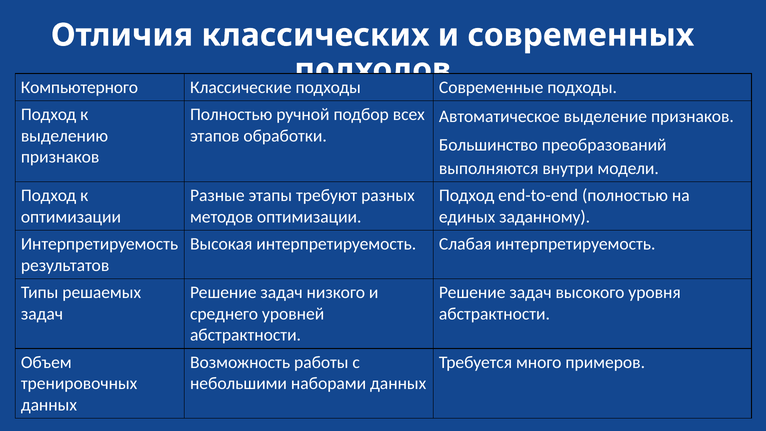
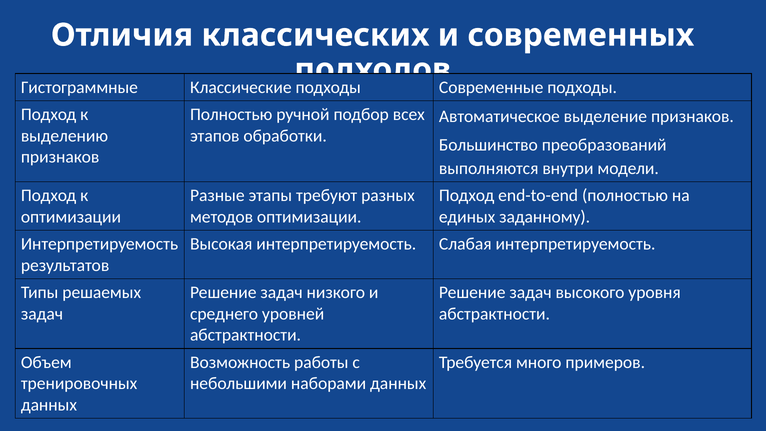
Компьютерного: Компьютерного -> Гистограммные (79, 87)
